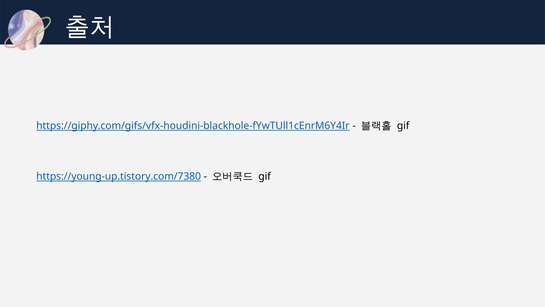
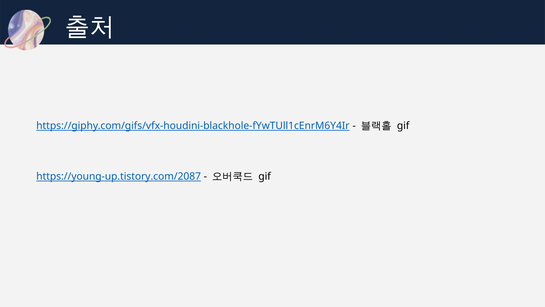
https://young-up.tistory.com/7380: https://young-up.tistory.com/7380 -> https://young-up.tistory.com/2087 (119, 176)
